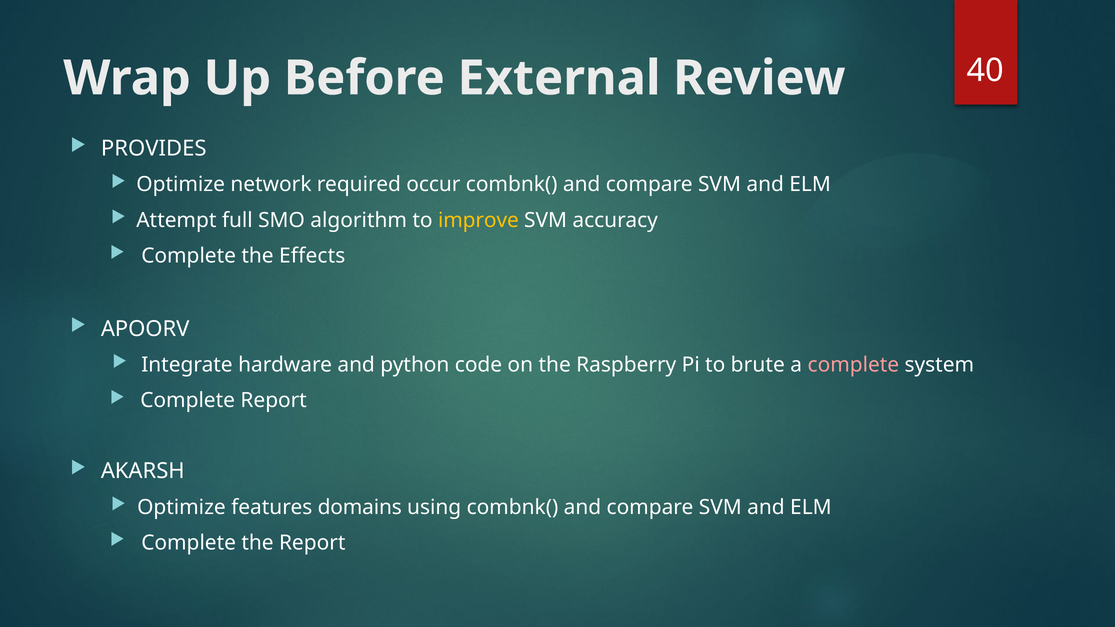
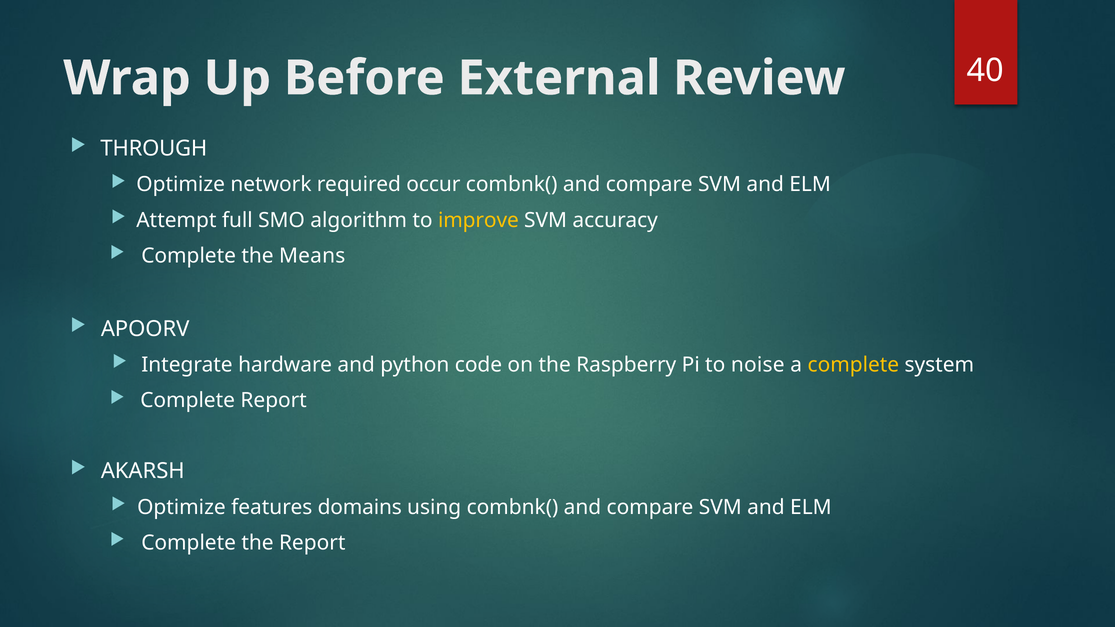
PROVIDES: PROVIDES -> THROUGH (154, 148)
Effects: Effects -> Means (312, 256)
brute: brute -> noise (758, 365)
complete colour: pink -> yellow (853, 365)
